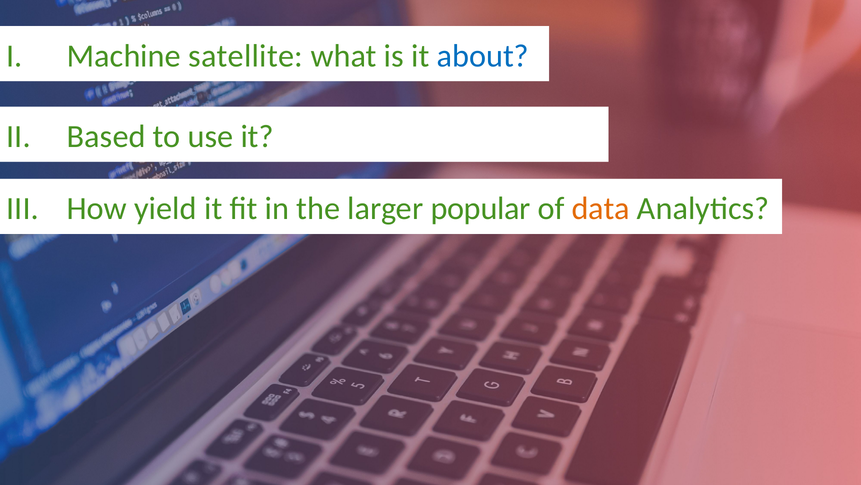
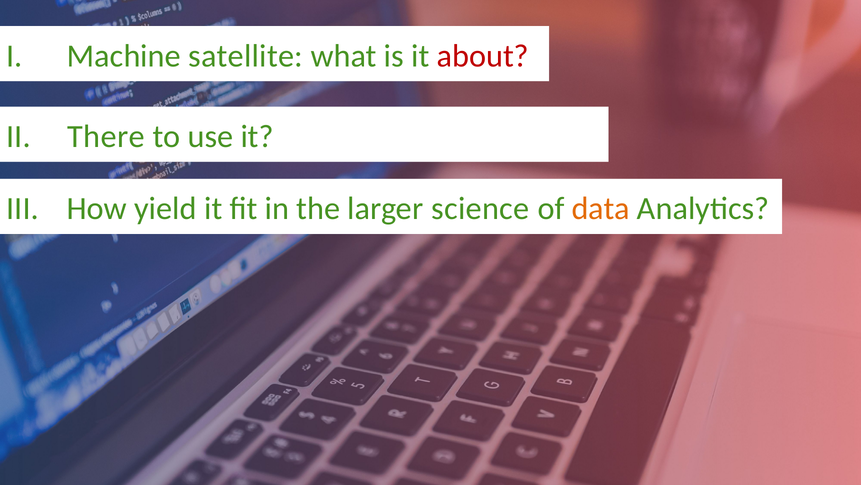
about colour: blue -> red (483, 56)
Based: Based -> There (106, 136)
popular: popular -> science (480, 208)
